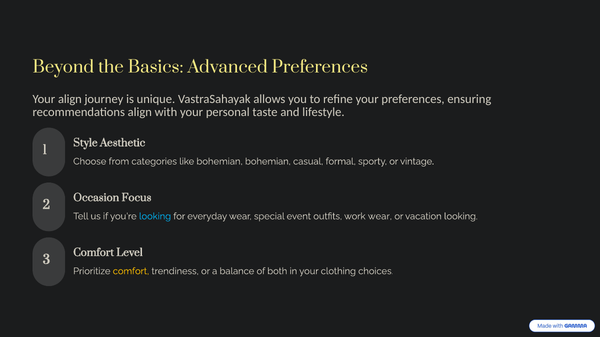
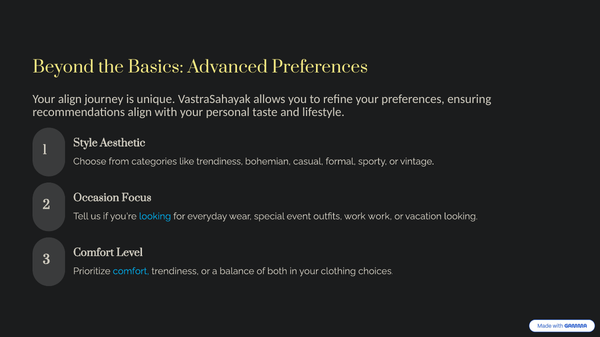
like bohemian: bohemian -> trendiness (220, 162)
work wear: wear -> work (380, 217)
comfort colour: yellow -> light blue (131, 271)
